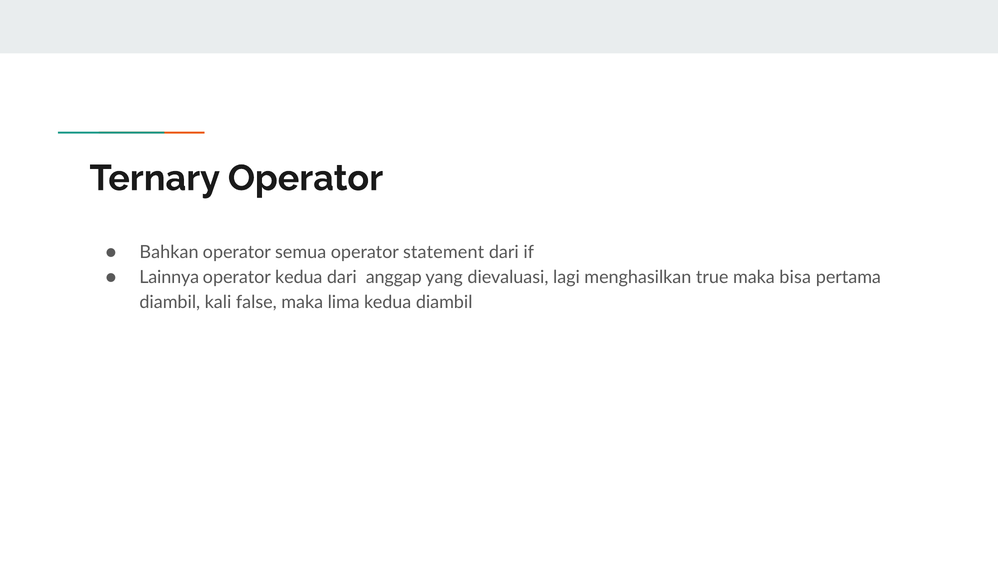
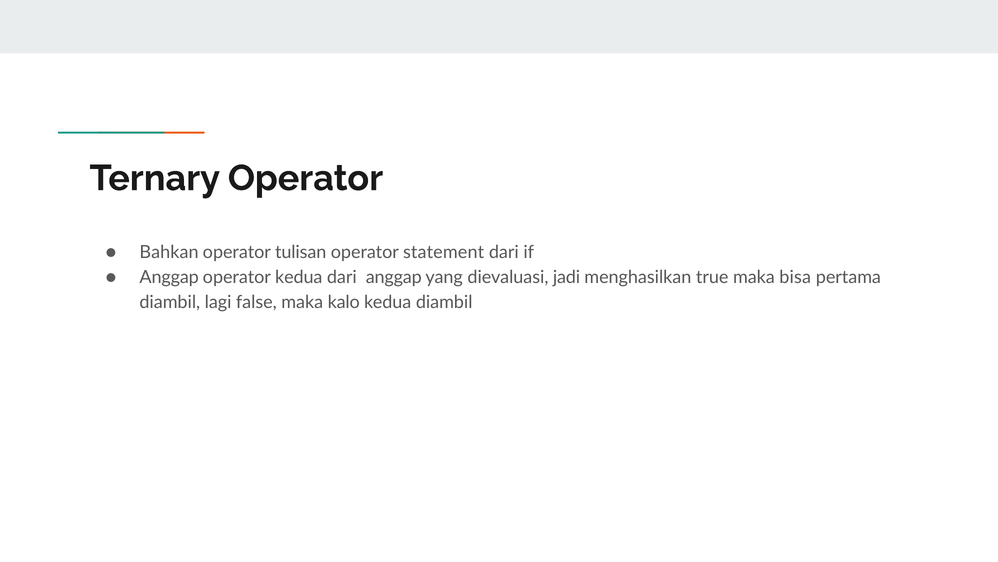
semua: semua -> tulisan (301, 252)
Lainnya: Lainnya -> Anggap (169, 277)
lagi: lagi -> jadi (567, 277)
kali: kali -> lagi (218, 302)
lima: lima -> kalo (344, 302)
